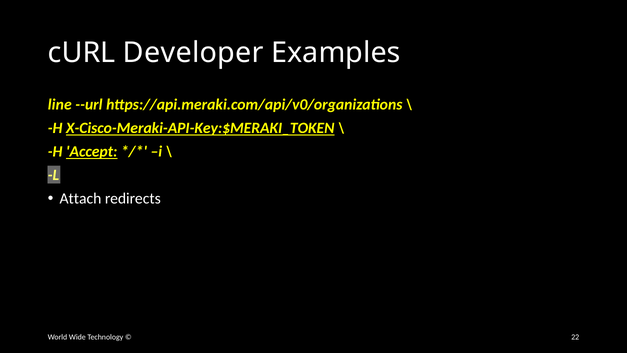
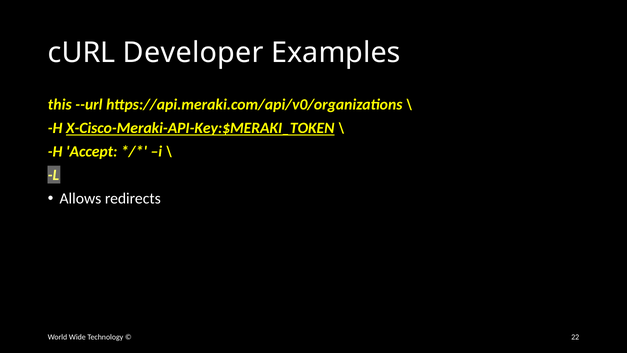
line: line -> this (60, 105)
Accept underline: present -> none (92, 152)
Attach: Attach -> Allows (80, 198)
